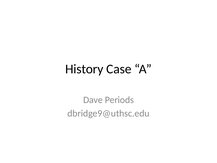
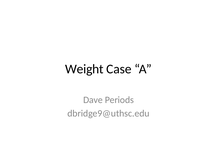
History: History -> Weight (84, 69)
